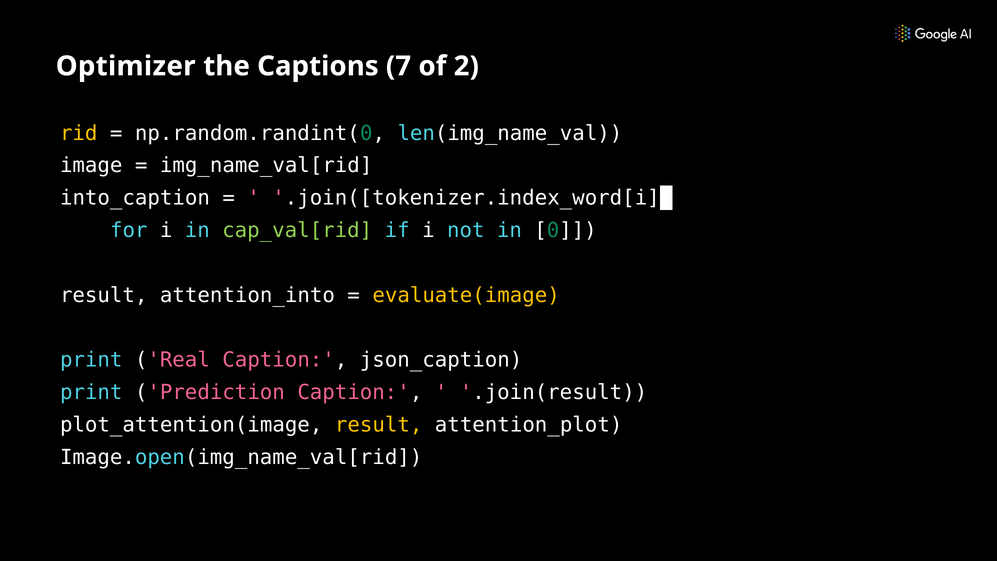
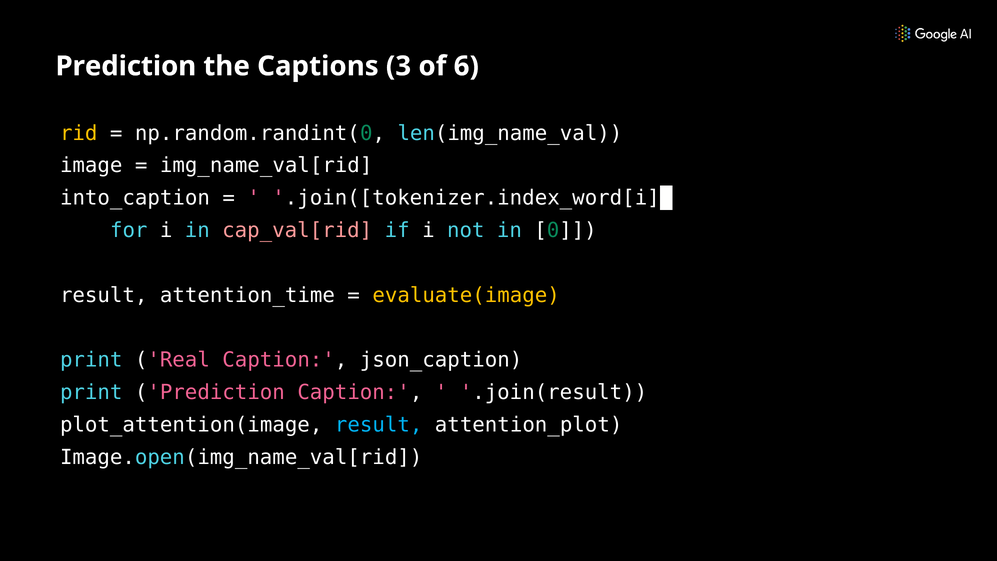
Optimizer: Optimizer -> Prediction (126, 66)
7: 7 -> 3 (398, 66)
2: 2 -> 6 (466, 66)
cap_val[rid colour: light green -> pink (297, 230)
attention_into: attention_into -> attention_time (247, 295)
result colour: yellow -> light blue (379, 425)
